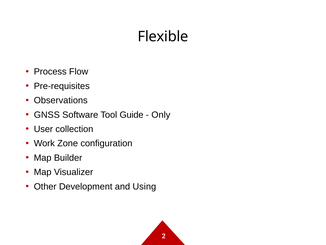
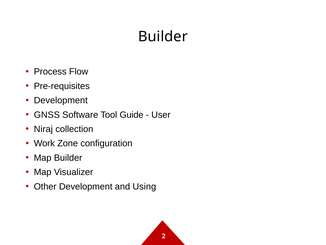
Flexible: Flexible -> Builder (163, 37)
Observations: Observations -> Development (61, 100)
Only: Only -> User (161, 115)
User: User -> Niraj (43, 129)
